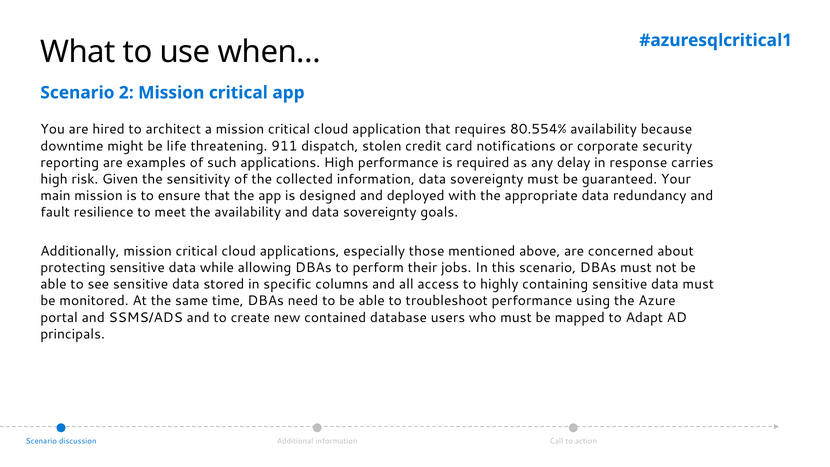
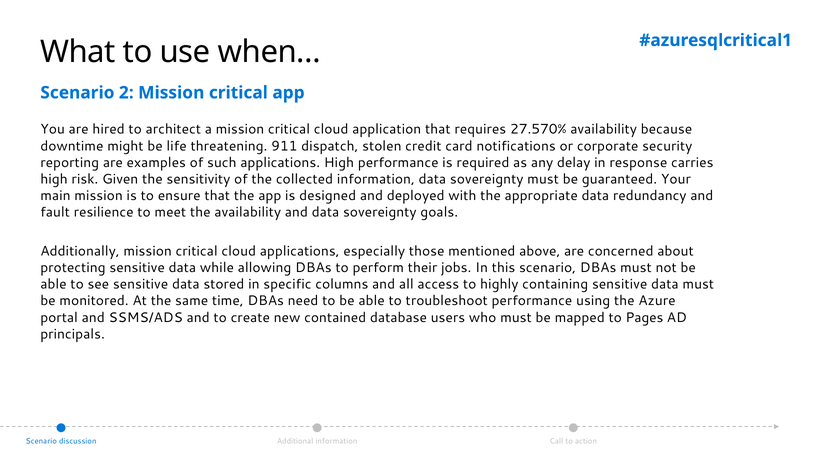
80.554%: 80.554% -> 27.570% (538, 129)
Adapt: Adapt -> Pages (644, 317)
